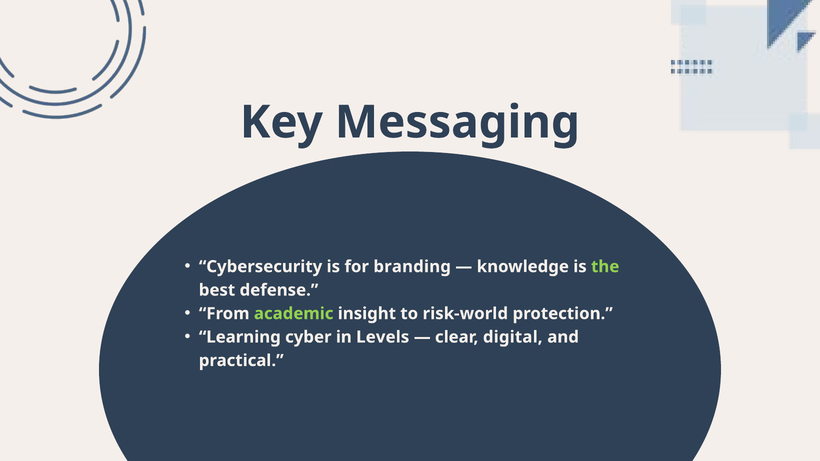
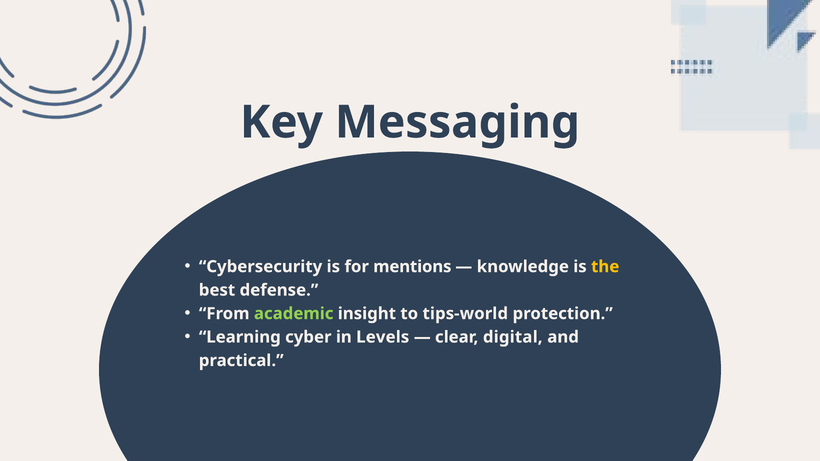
branding: branding -> mentions (412, 267)
the colour: light green -> yellow (605, 267)
risk-world: risk-world -> tips-world (465, 314)
